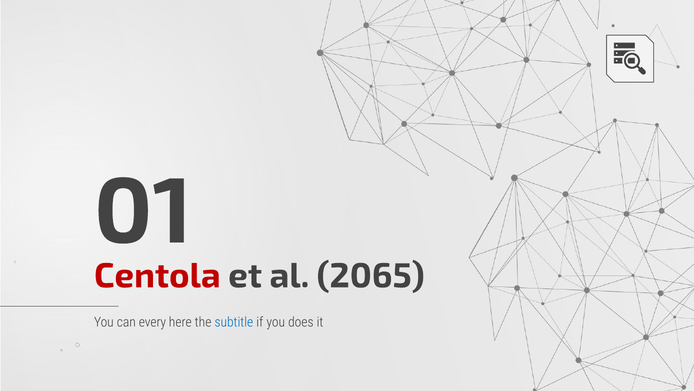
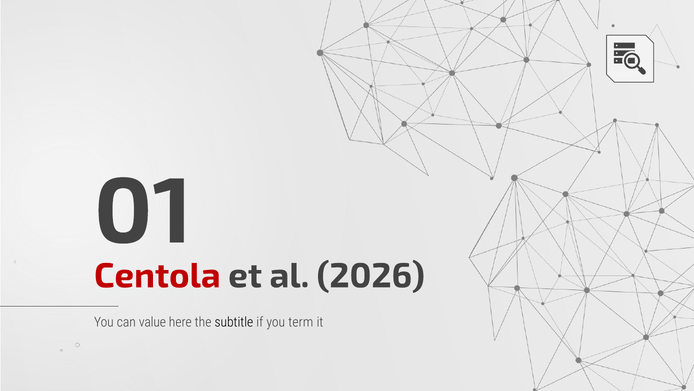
2065: 2065 -> 2026 (371, 275)
every: every -> value (152, 322)
subtitle colour: blue -> black (234, 322)
does: does -> term (301, 322)
